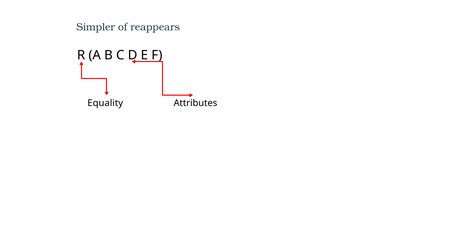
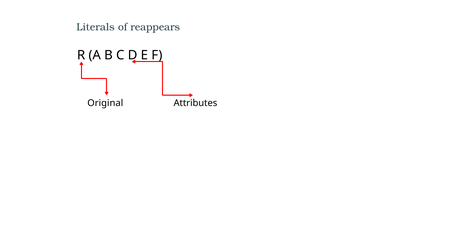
Simpler: Simpler -> Literals (96, 27)
Equality: Equality -> Original (105, 103)
